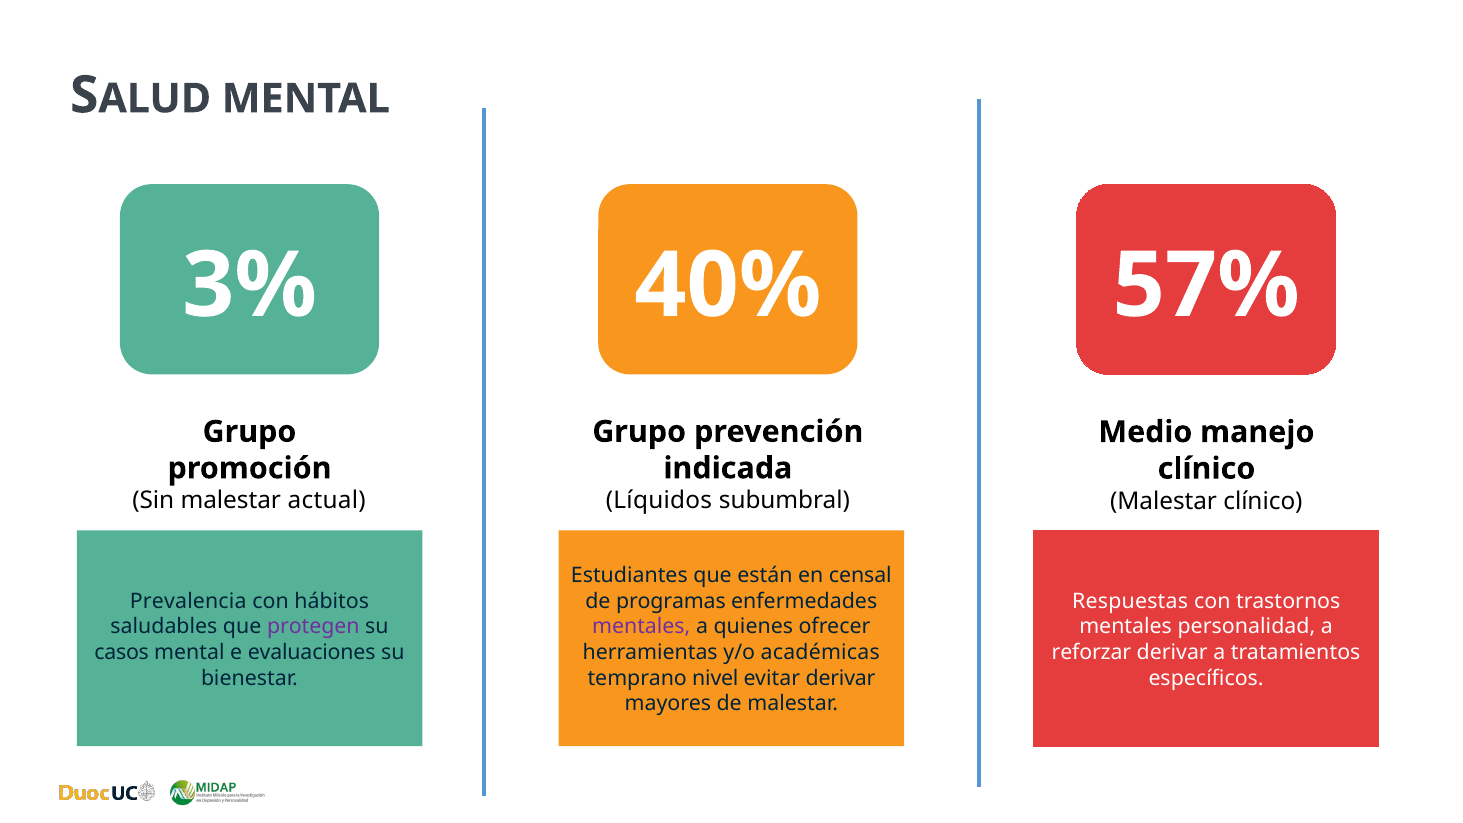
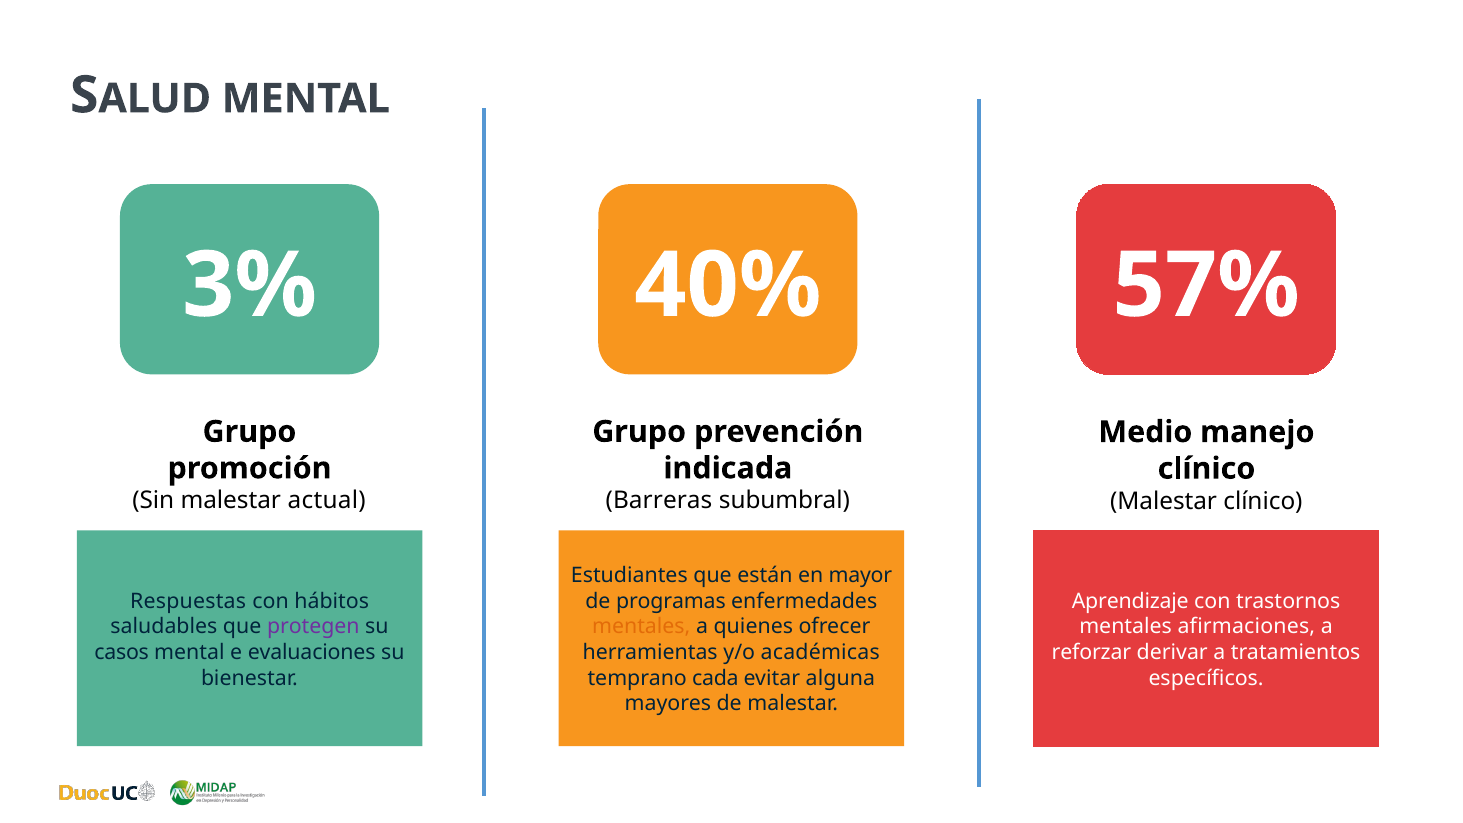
Líquidos: Líquidos -> Barreras (659, 501)
censal: censal -> mayor (860, 576)
Prevalencia: Prevalencia -> Respuestas (188, 601)
Respuestas: Respuestas -> Aprendizaje (1130, 601)
mentales colour: purple -> orange (641, 627)
personalidad: personalidad -> afirmaciones (1246, 627)
nivel: nivel -> cada (715, 678)
evitar derivar: derivar -> alguna (840, 678)
